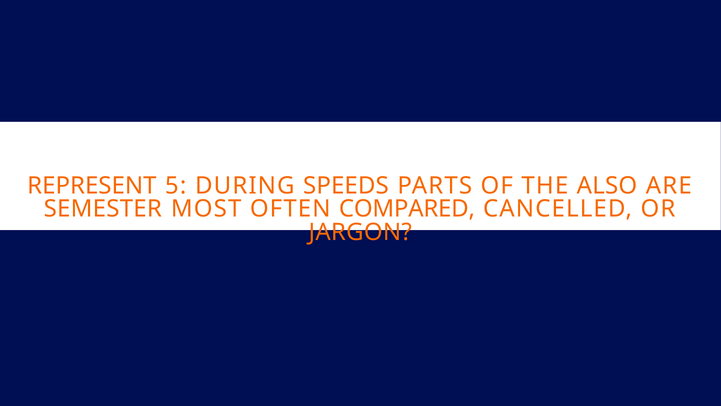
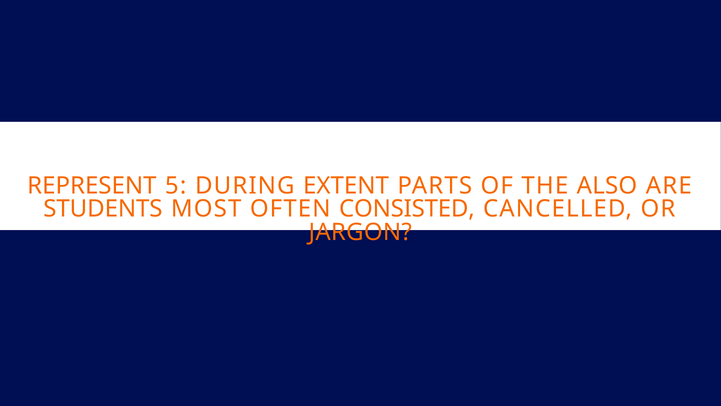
SPEEDS: SPEEDS -> EXTENT (346, 186)
SEMESTER: SEMESTER -> STUDENTS (103, 209)
COMPARED: COMPARED -> CONSISTED (407, 209)
